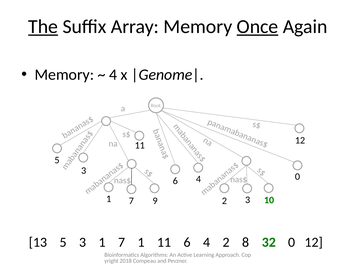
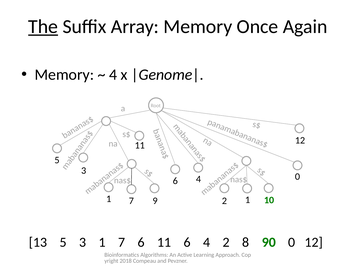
Once underline: present -> none (257, 27)
2 3: 3 -> 1 (248, 200)
7 1: 1 -> 6 (141, 242)
32: 32 -> 90 (269, 242)
